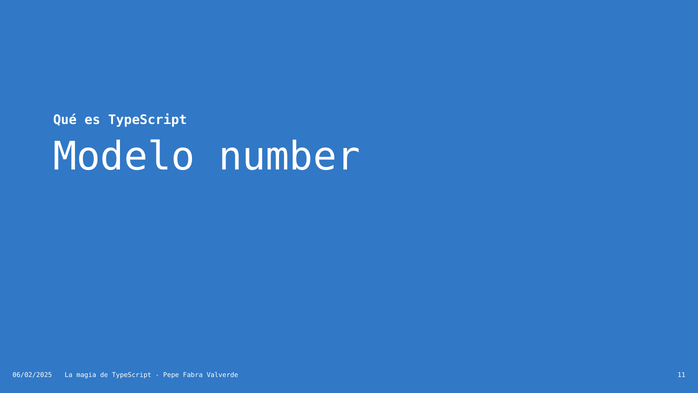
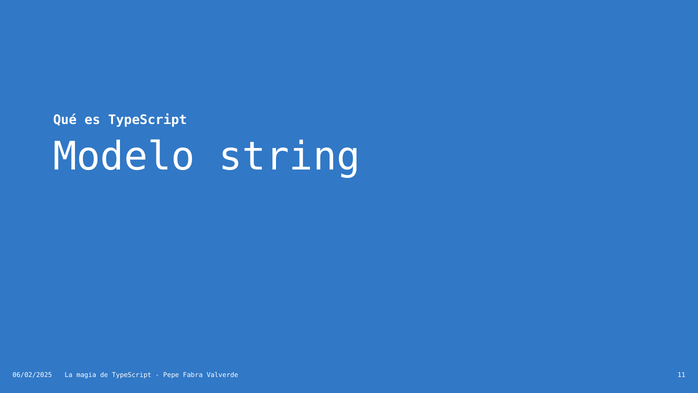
number: number -> string (289, 157)
